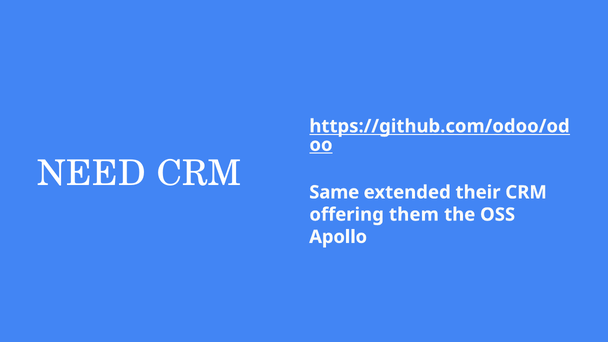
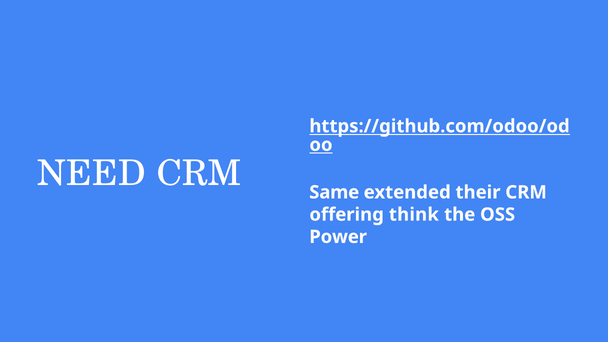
them: them -> think (414, 215)
Apollo: Apollo -> Power (338, 237)
